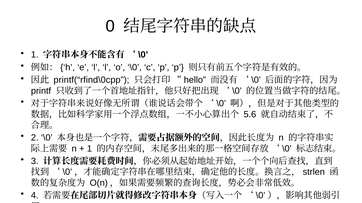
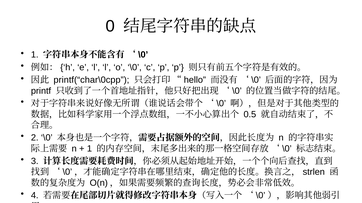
printf(“rfind\0cpp: printf(“rfind\0cpp -> printf(“char\0cpp (91, 80)
5.6: 5.6 -> 0.5 (250, 115)
